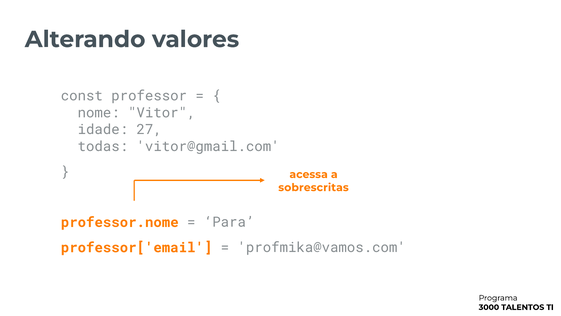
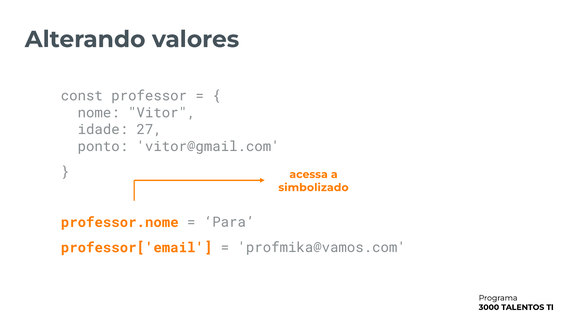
todas: todas -> ponto (103, 146)
sobrescritas: sobrescritas -> simbolizado (313, 187)
